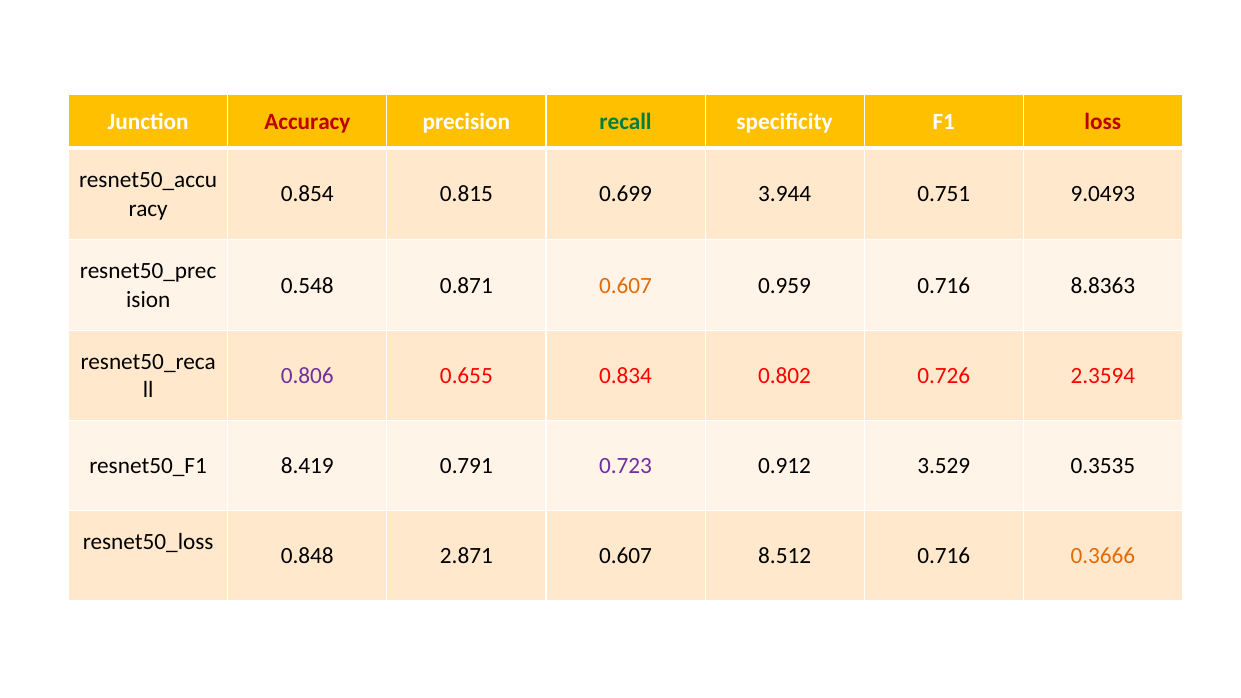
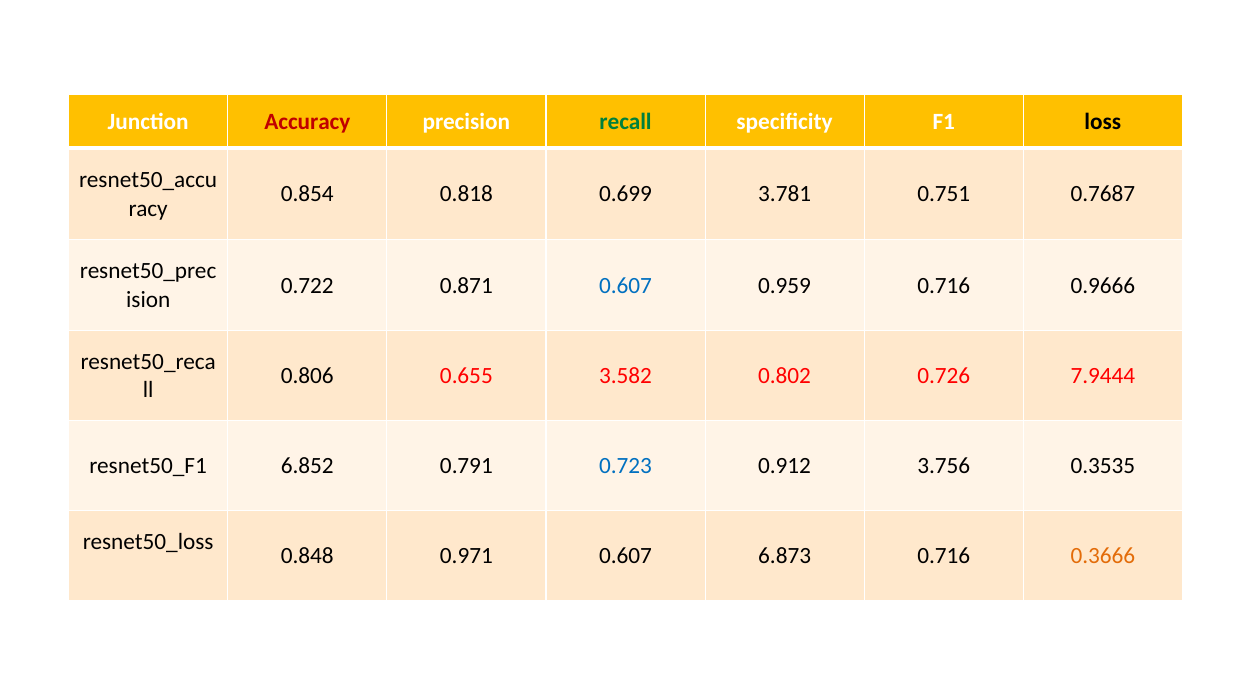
loss colour: red -> black (1103, 122)
0.815: 0.815 -> 0.818 (466, 194)
3.944: 3.944 -> 3.781 (785, 194)
9.0493: 9.0493 -> 0.7687 (1103, 194)
0.548: 0.548 -> 0.722 (307, 285)
0.607 colour: orange -> blue (626, 285)
8.8363: 8.8363 -> 0.9666 (1103, 285)
0.806 colour: purple -> black (307, 376)
0.834: 0.834 -> 3.582 (626, 376)
2.3594: 2.3594 -> 7.9444 (1103, 376)
8.419: 8.419 -> 6.852 (307, 466)
0.723 colour: purple -> blue (626, 466)
3.529: 3.529 -> 3.756 (944, 466)
2.871: 2.871 -> 0.971 (466, 556)
8.512: 8.512 -> 6.873 (785, 556)
